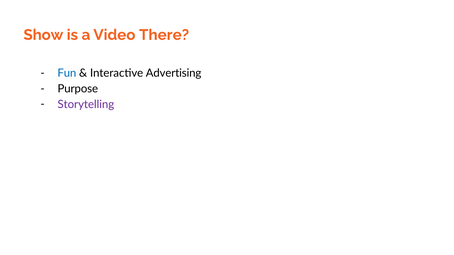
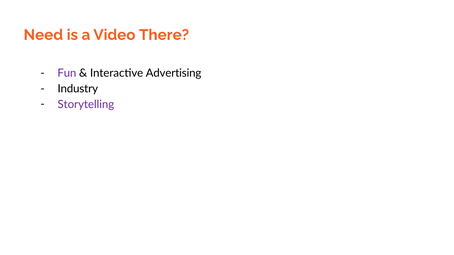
Show: Show -> Need (43, 35)
Fun colour: blue -> purple (67, 73)
Purpose: Purpose -> Industry (78, 89)
